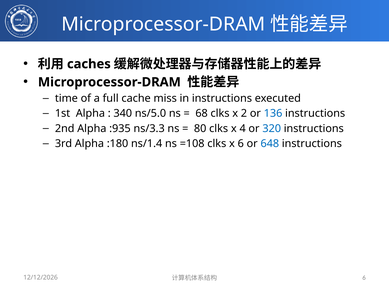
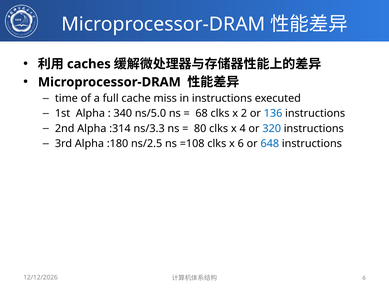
:935: :935 -> :314 (120, 129)
ns/1.4: ns/1.4 -> ns/2.5 (147, 144)
